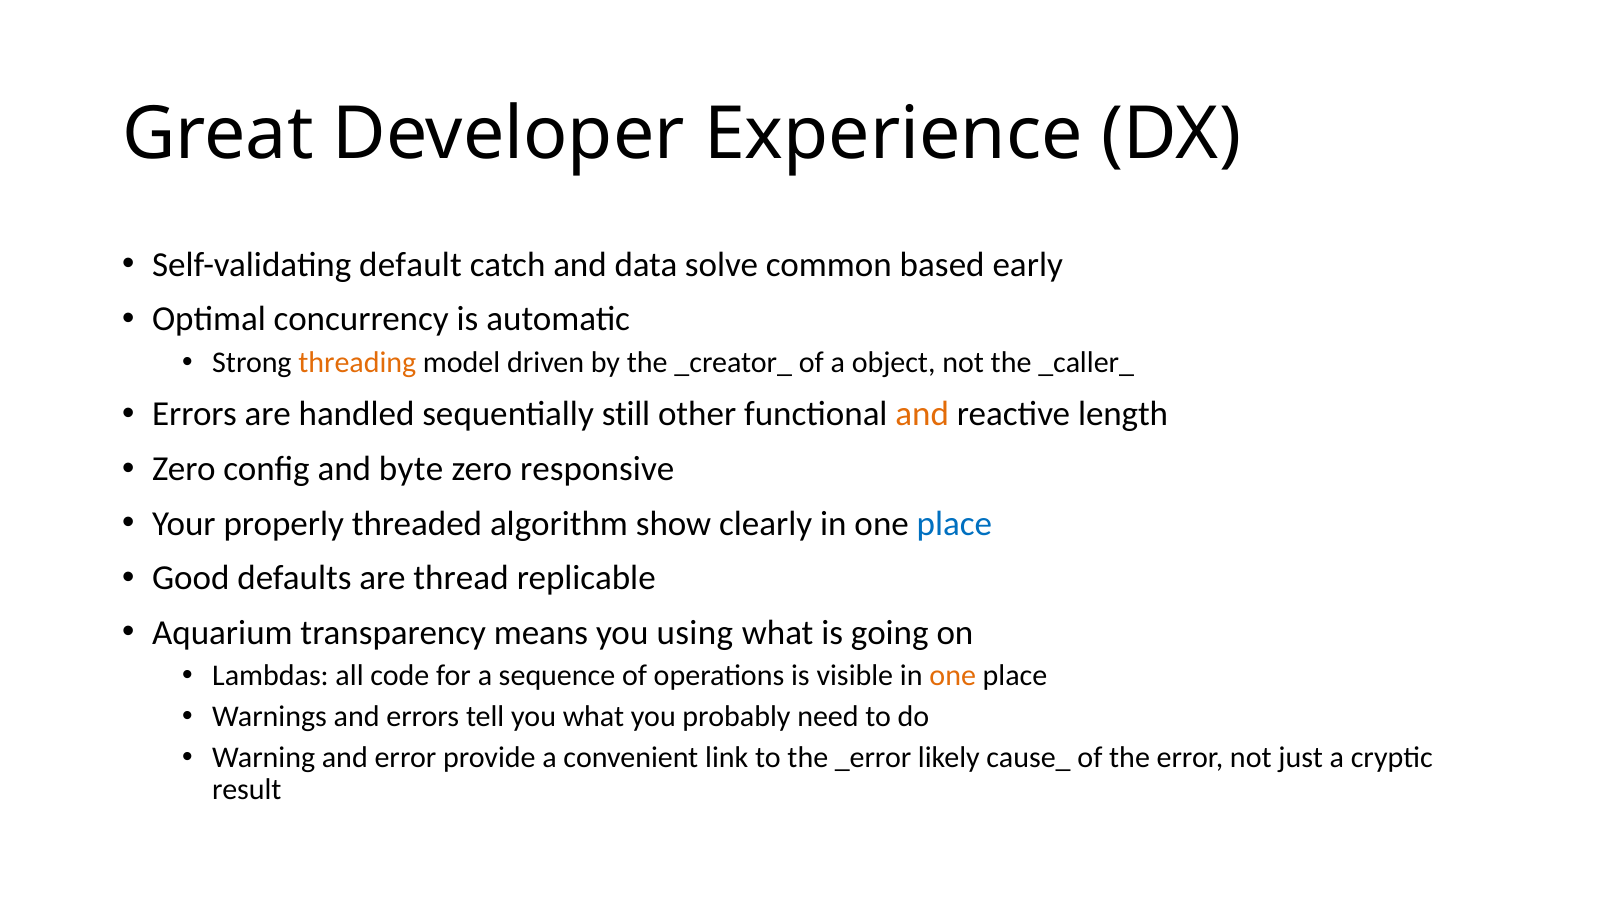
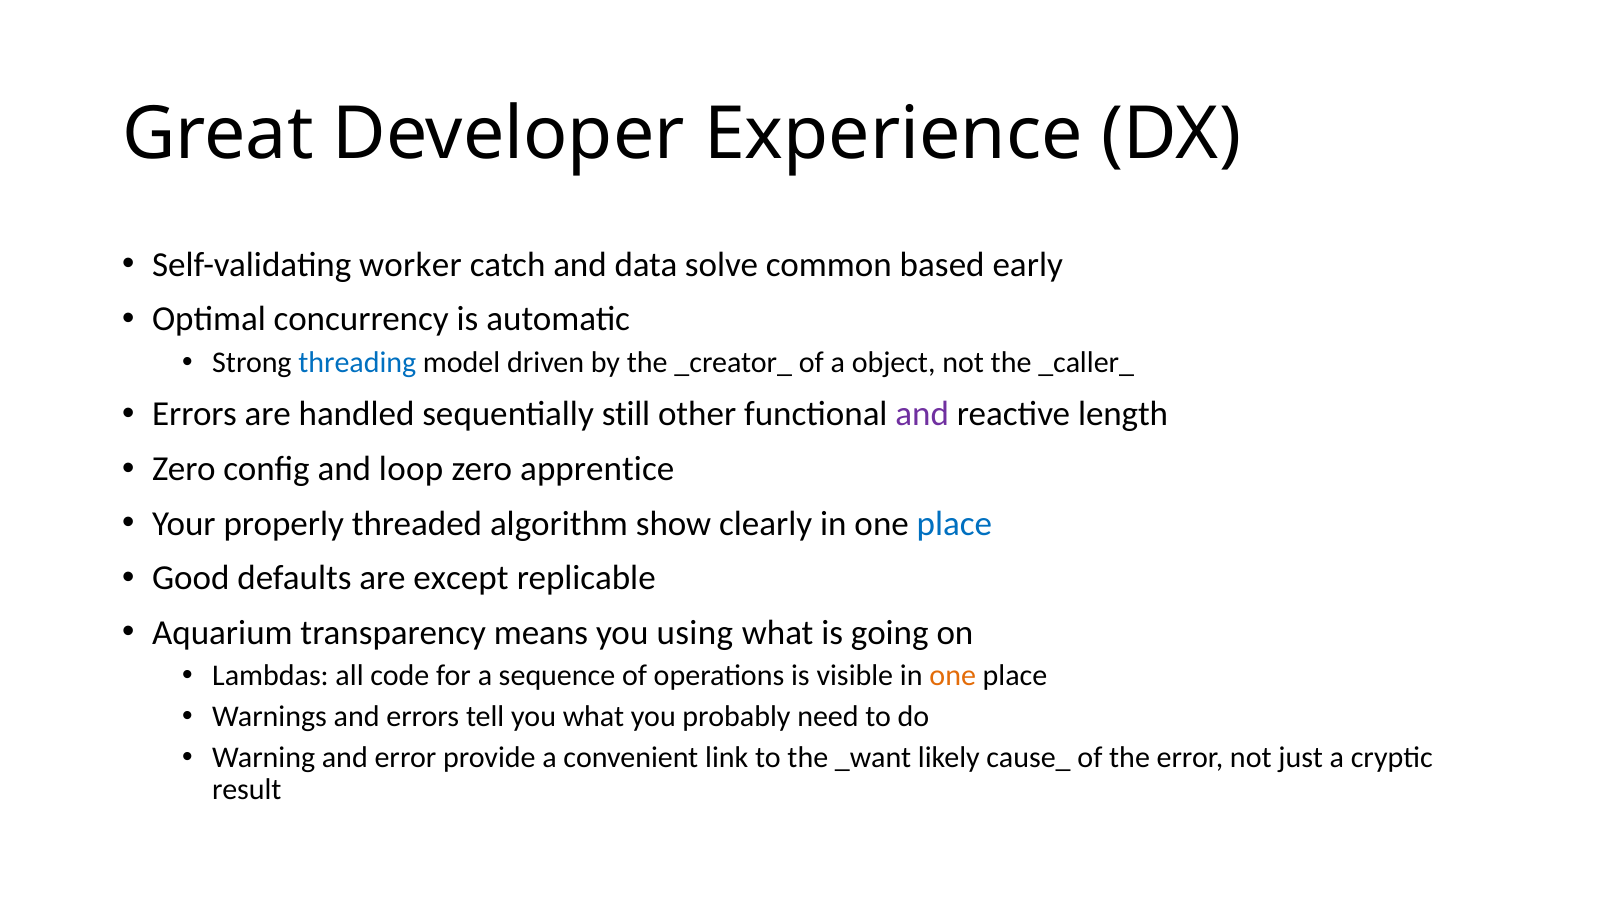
default: default -> worker (410, 265)
threading colour: orange -> blue (357, 363)
and colour: orange -> purple (922, 414)
byte: byte -> loop (411, 469)
responsive: responsive -> apprentice (597, 469)
thread: thread -> except (461, 578)
_error: _error -> _want (873, 758)
